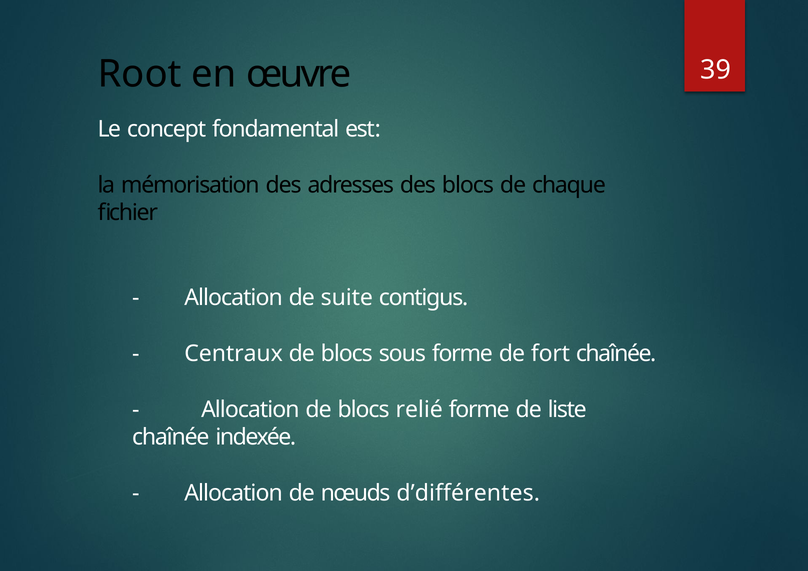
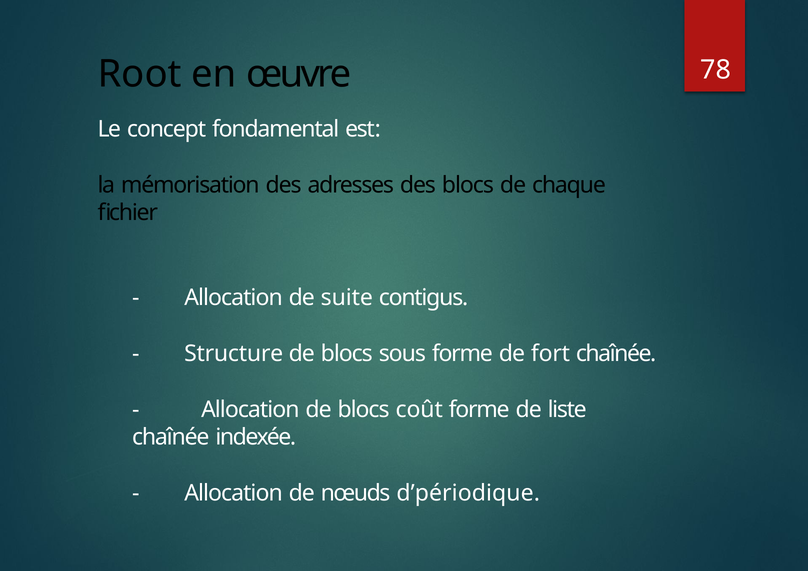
39: 39 -> 78 (716, 70)
Centraux: Centraux -> Structure (234, 354)
relié: relié -> coût (419, 410)
d’différentes: d’différentes -> d’périodique (468, 494)
